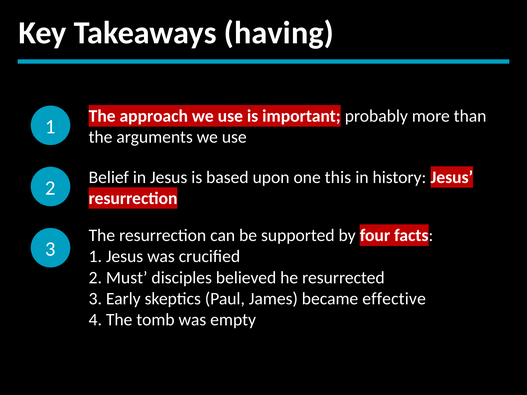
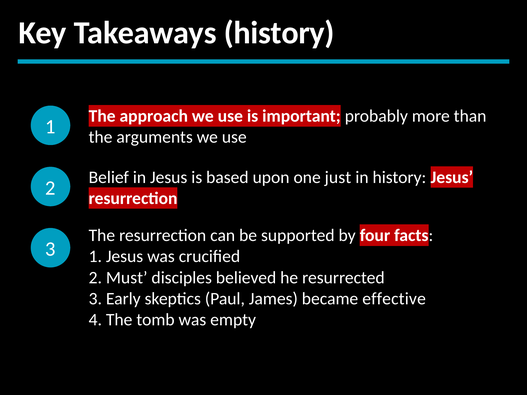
Takeaways having: having -> history (279, 33)
this: this -> just (338, 177)
